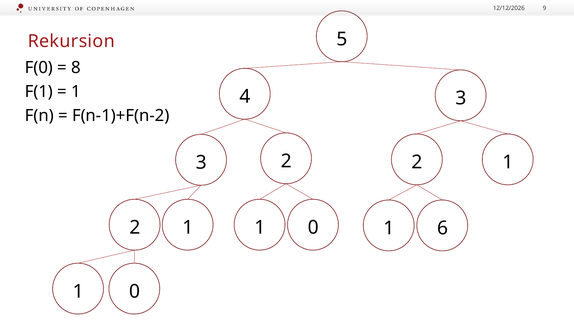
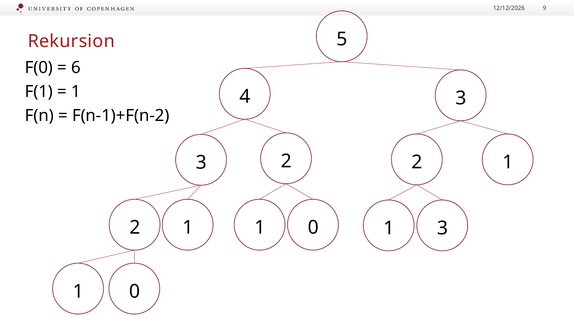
8: 8 -> 6 (76, 68)
6: 6 -> 3 (443, 228)
